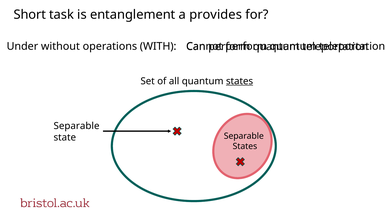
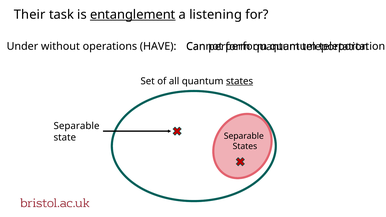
Short: Short -> Their (30, 15)
entanglement underline: none -> present (133, 15)
provides: provides -> listening (216, 15)
WITH: WITH -> HAVE (158, 46)
